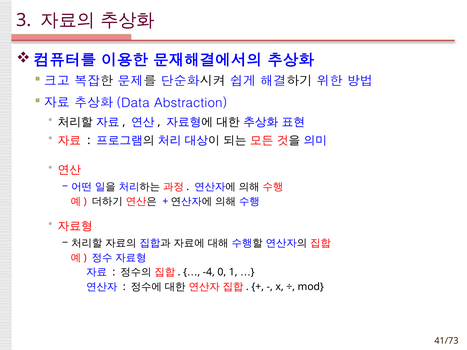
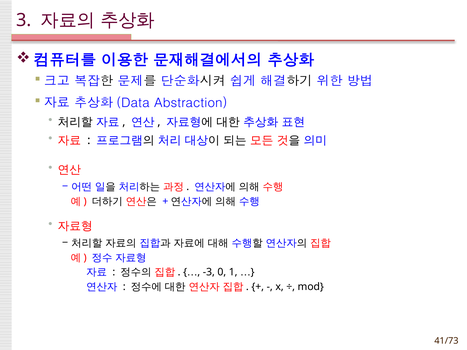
-4: -4 -> -3 (209, 272)
